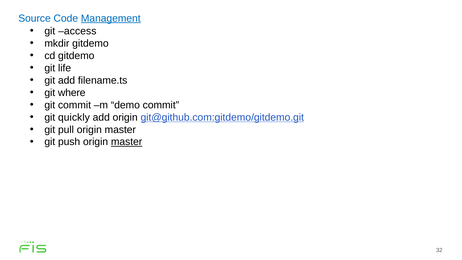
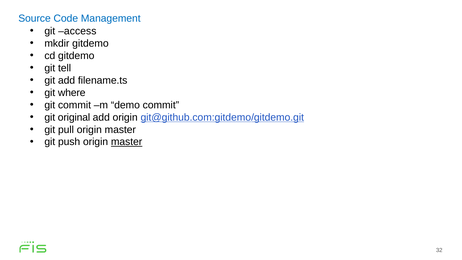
Management underline: present -> none (111, 18)
life: life -> tell (65, 68)
quickly: quickly -> original (74, 117)
